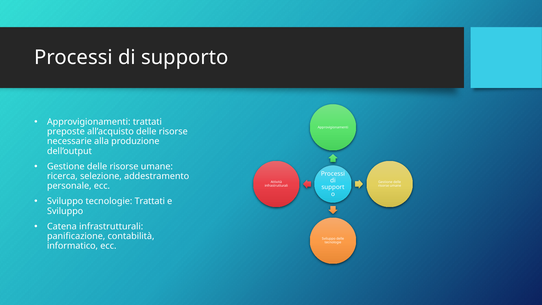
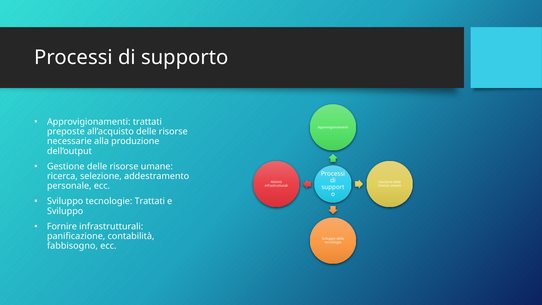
Catena: Catena -> Fornire (62, 226)
informatico: informatico -> fabbisogno (72, 246)
